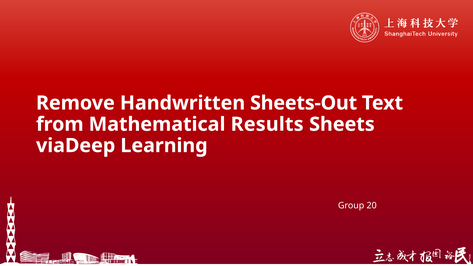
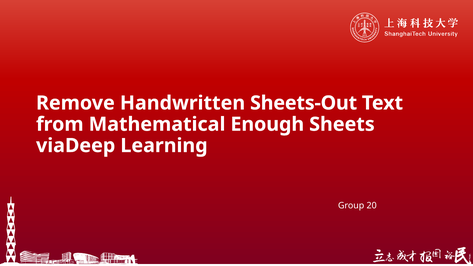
Results: Results -> Enough (267, 124)
